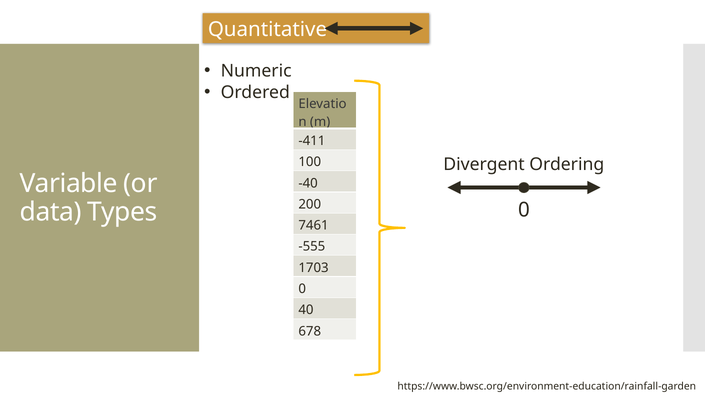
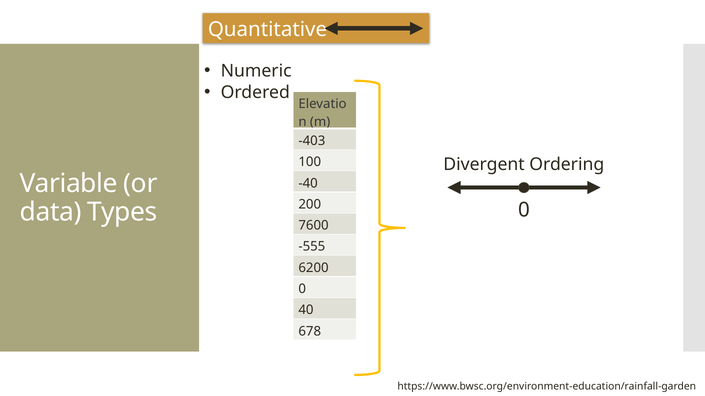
-411: -411 -> -403 (312, 141)
7461: 7461 -> 7600 (314, 226)
1703: 1703 -> 6200 (314, 268)
